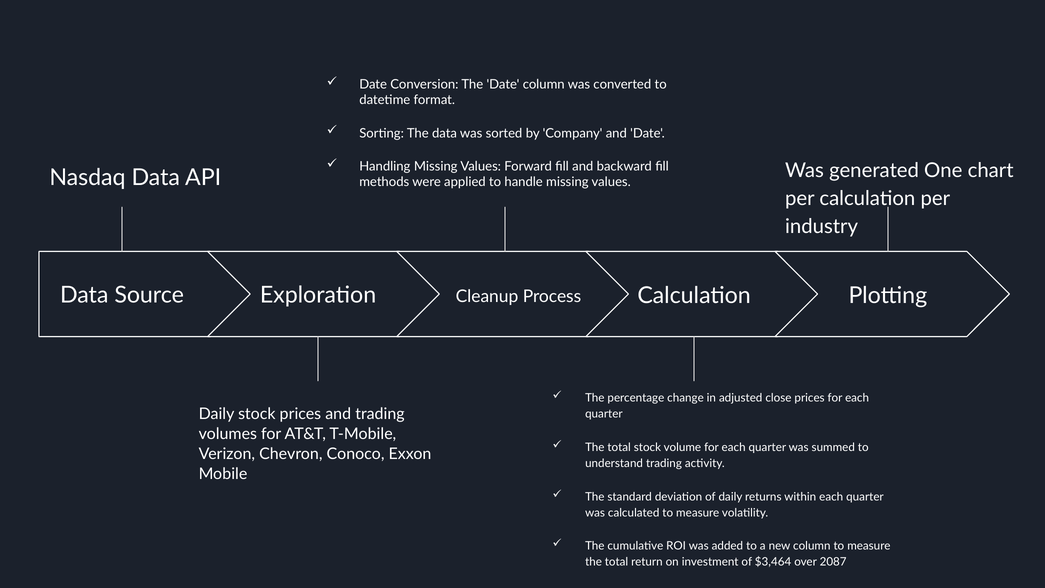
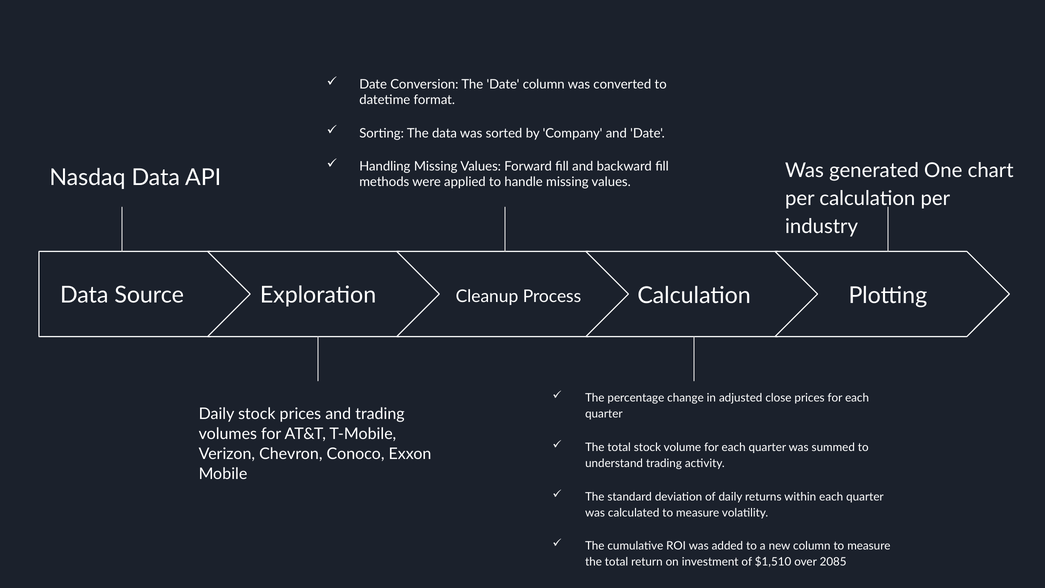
$3,464: $3,464 -> $1,510 (773, 562)
2087: 2087 -> 2085 (833, 562)
